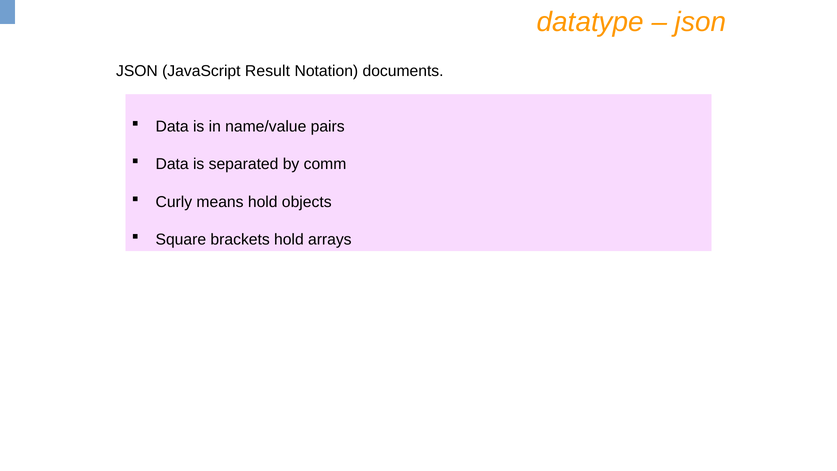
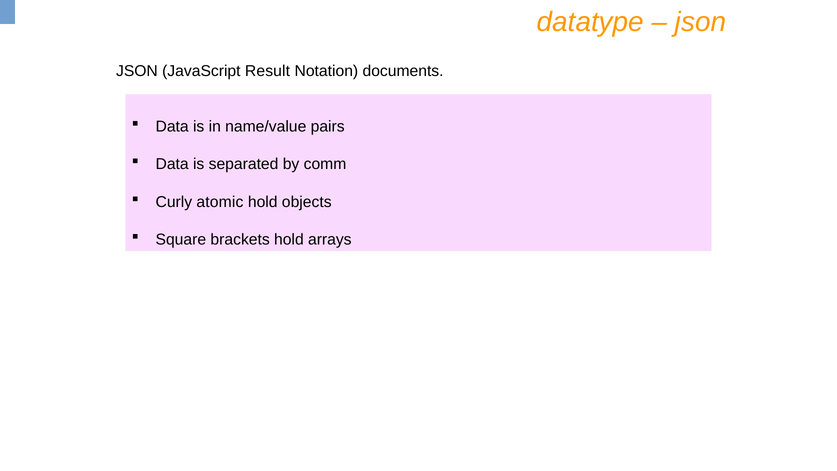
means: means -> atomic (220, 202)
